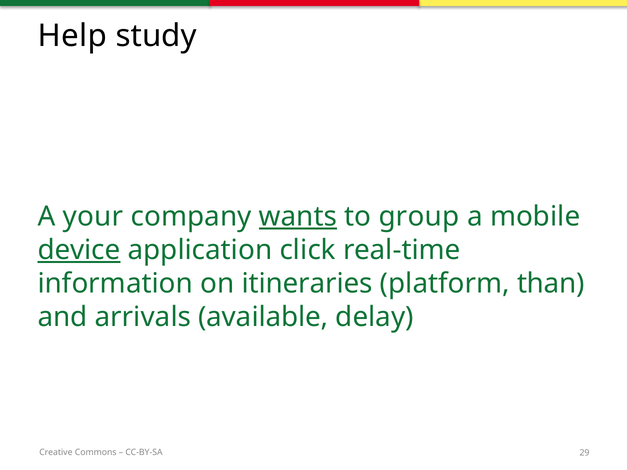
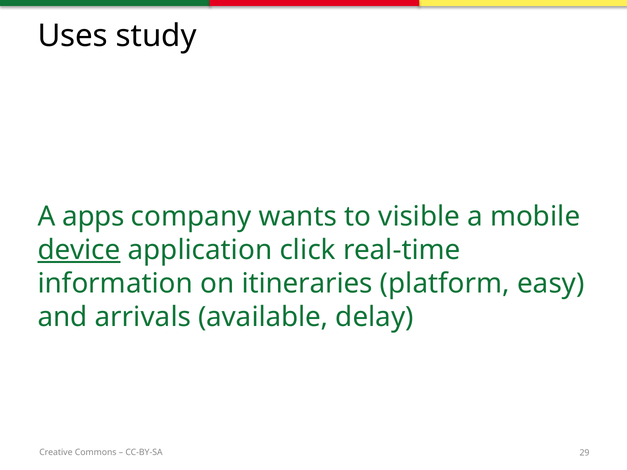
Help: Help -> Uses (73, 36)
your: your -> apps (93, 217)
wants underline: present -> none (298, 217)
group: group -> visible (419, 217)
than: than -> easy (551, 284)
